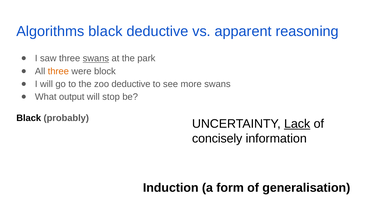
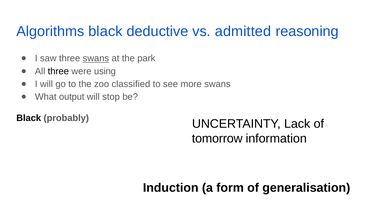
apparent: apparent -> admitted (243, 31)
three colour: orange -> black (58, 71)
block: block -> using (105, 71)
zoo deductive: deductive -> classified (131, 84)
Lack underline: present -> none (297, 124)
concisely: concisely -> tomorrow (217, 138)
